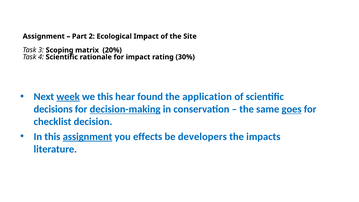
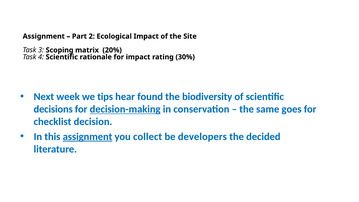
week underline: present -> none (68, 97)
we this: this -> tips (105, 97)
application: application -> biodiversity (207, 97)
goes underline: present -> none (292, 109)
effects: effects -> collect (148, 137)
impacts: impacts -> decided (263, 137)
